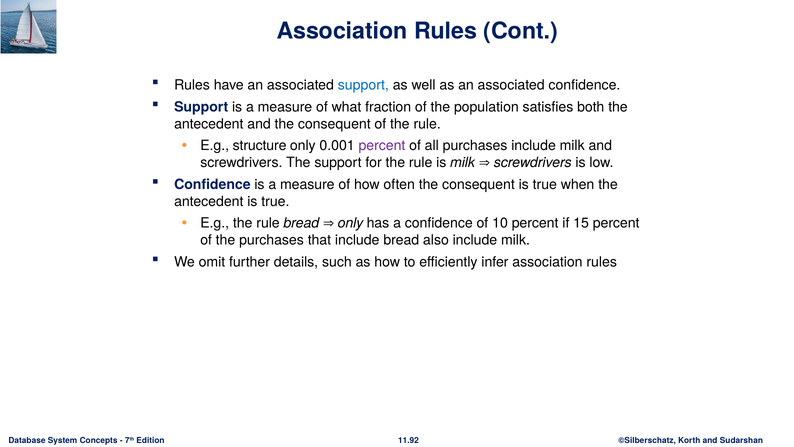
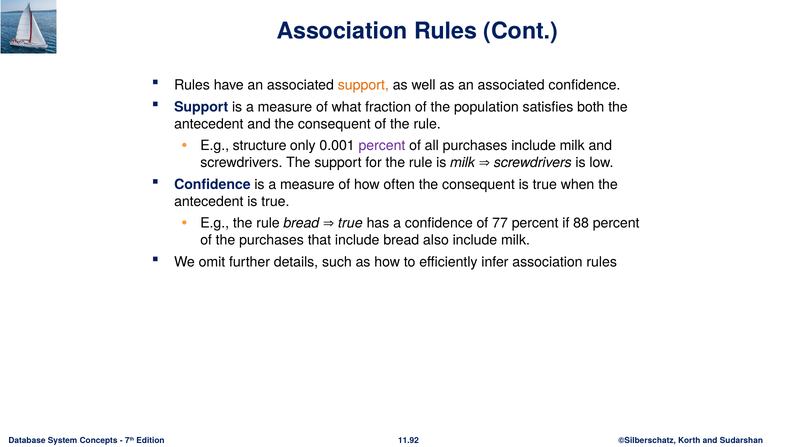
support colour: blue -> orange (363, 85)
only: only -> true (350, 223)
10: 10 -> 77 (500, 223)
15: 15 -> 88 (581, 223)
